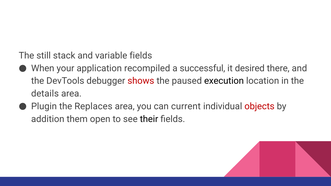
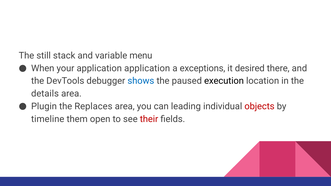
variable fields: fields -> menu (141, 56)
application recompiled: recompiled -> application (147, 68)
successful: successful -> exceptions (202, 68)
shows colour: red -> blue (141, 81)
current: current -> leading (186, 106)
addition: addition -> timeline (48, 119)
their colour: black -> red (149, 119)
